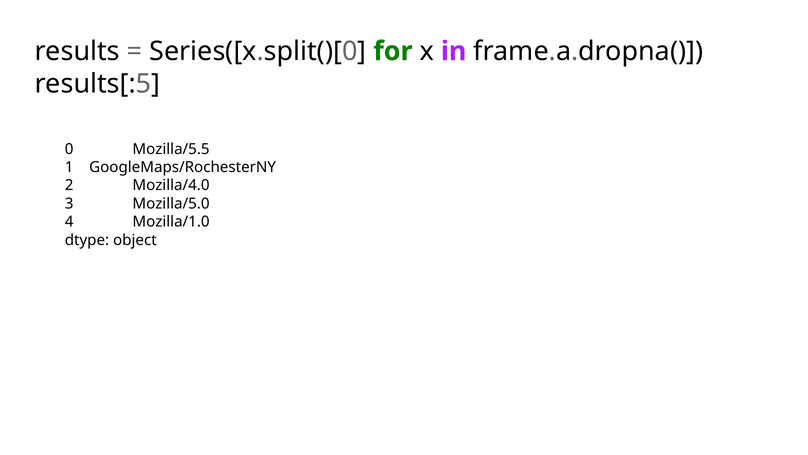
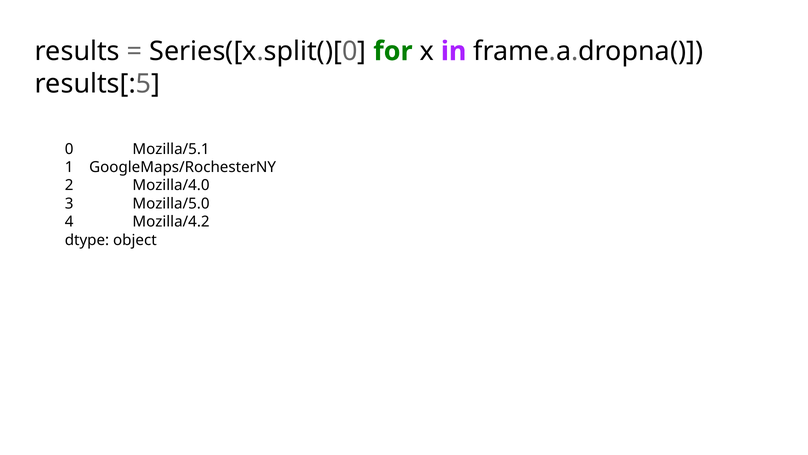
Mozilla/5.5: Mozilla/5.5 -> Mozilla/5.1 (171, 149)
Mozilla/1.0: Mozilla/1.0 -> Mozilla/4.2 (171, 222)
